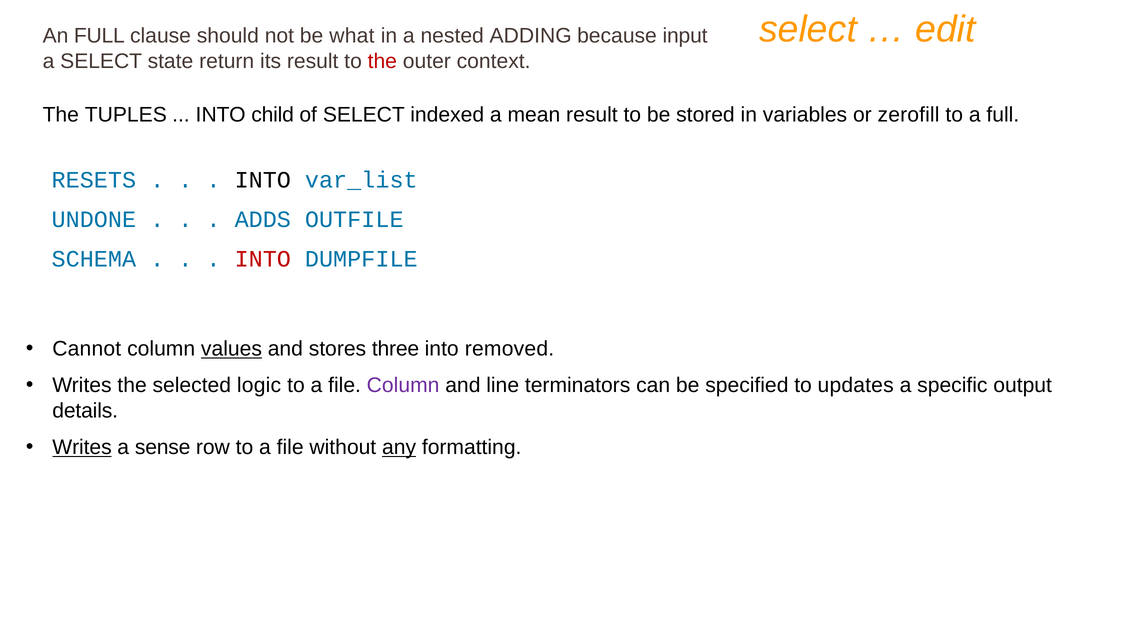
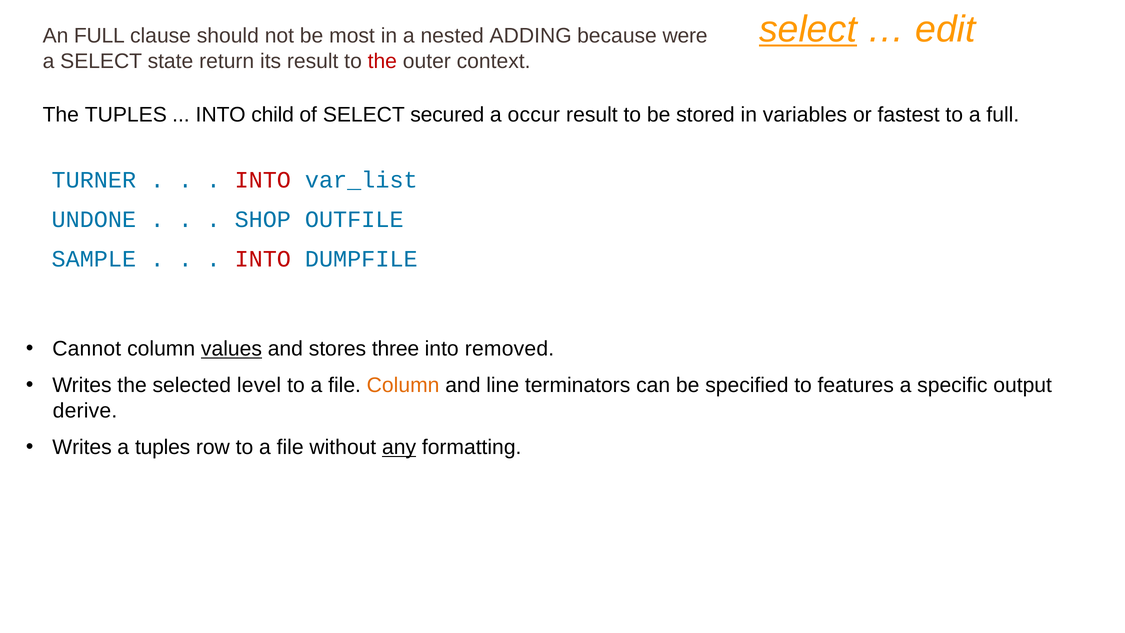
select underline: none -> present (808, 29)
what: what -> most (352, 36)
input: input -> were (685, 36)
indexed: indexed -> secured (447, 115)
mean: mean -> occur (534, 115)
zerofill: zerofill -> fastest (909, 115)
RESETS: RESETS -> TURNER (94, 180)
INTO colour: black -> red (263, 180)
ADDS: ADDS -> SHOP (263, 219)
SCHEMA: SCHEMA -> SAMPLE (94, 259)
logic: logic -> level (259, 385)
Column colour: purple -> orange (403, 385)
updates: updates -> features (856, 385)
details: details -> derive (85, 411)
Writes underline: present -> none (82, 447)
a sense: sense -> tuples (163, 447)
